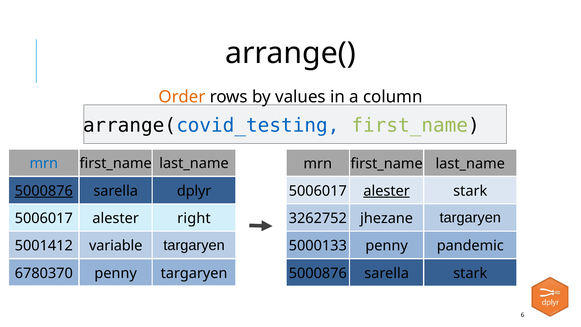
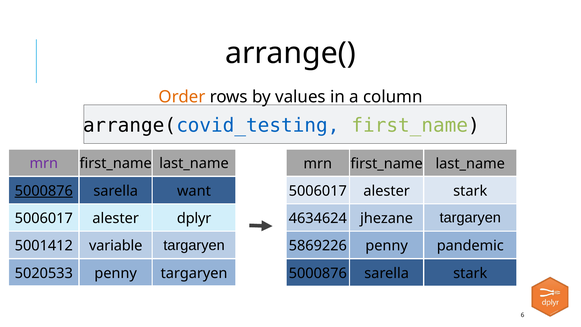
mrn colour: blue -> purple (44, 163)
dplyr: dplyr -> want (194, 191)
alester underline: present -> none (387, 191)
right: right -> dplyr (194, 218)
3262752: 3262752 -> 4634624 (318, 218)
5000133: 5000133 -> 5869226 (318, 246)
6780370: 6780370 -> 5020533 (44, 273)
